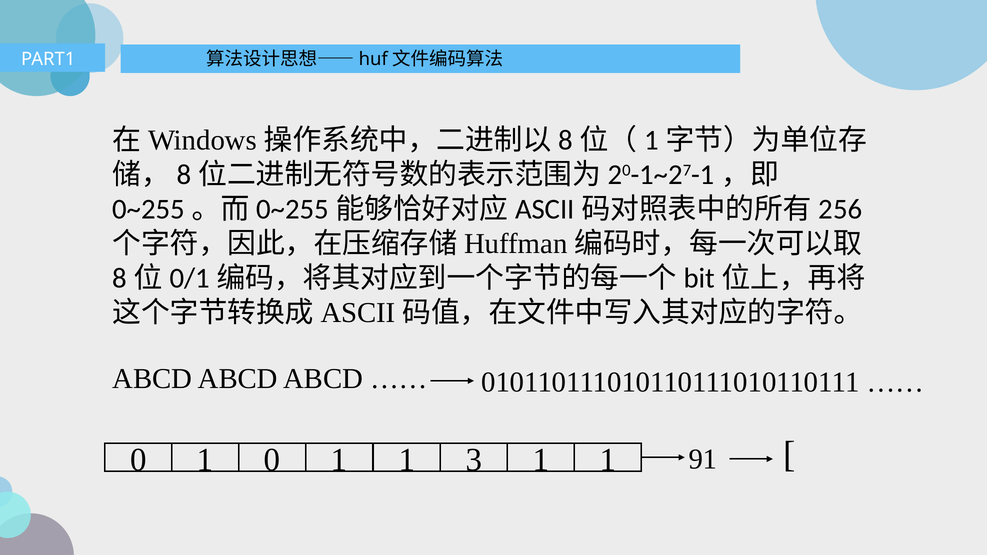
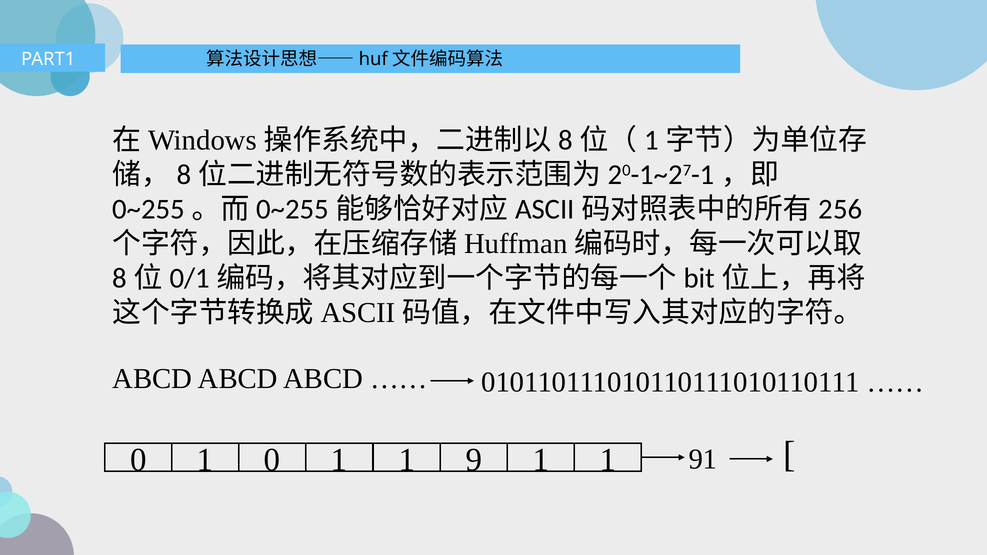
3: 3 -> 9 (474, 460)
